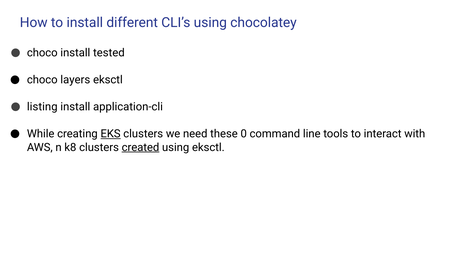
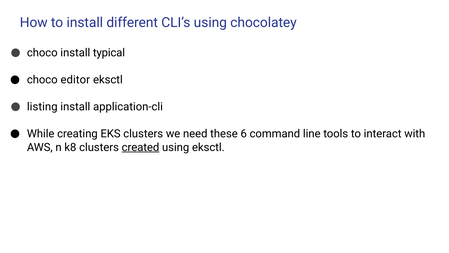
tested: tested -> typical (109, 53)
layers: layers -> editor (75, 80)
EKS underline: present -> none (111, 134)
0: 0 -> 6 (244, 134)
